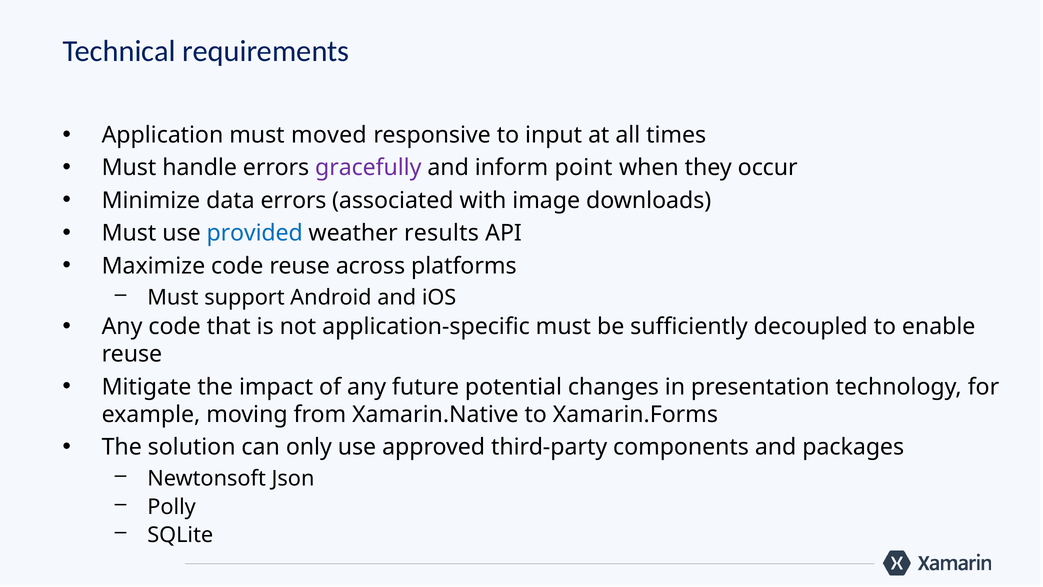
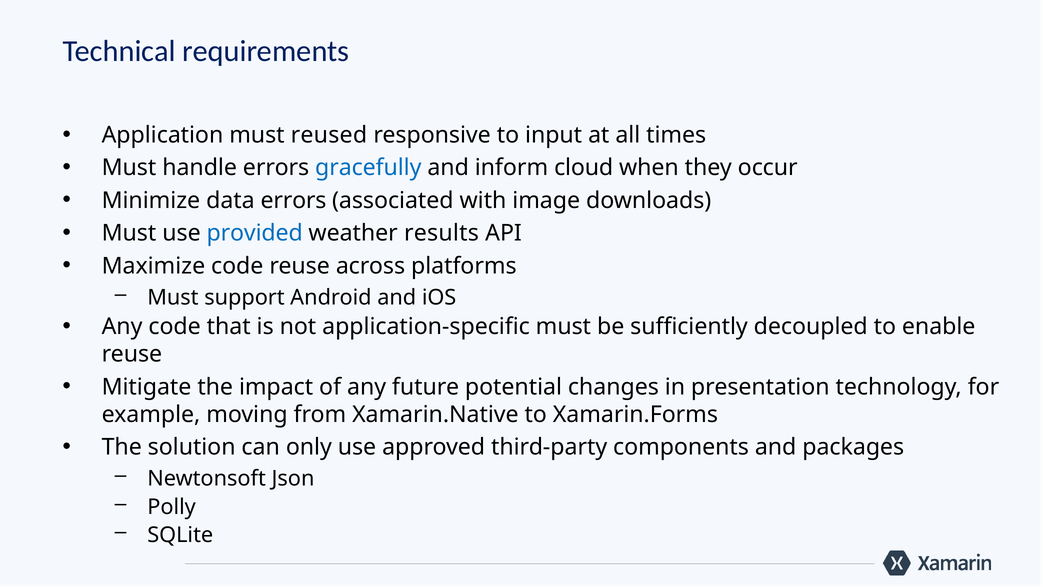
moved: moved -> reused (329, 135)
gracefully colour: purple -> blue (368, 168)
point: point -> cloud (584, 168)
